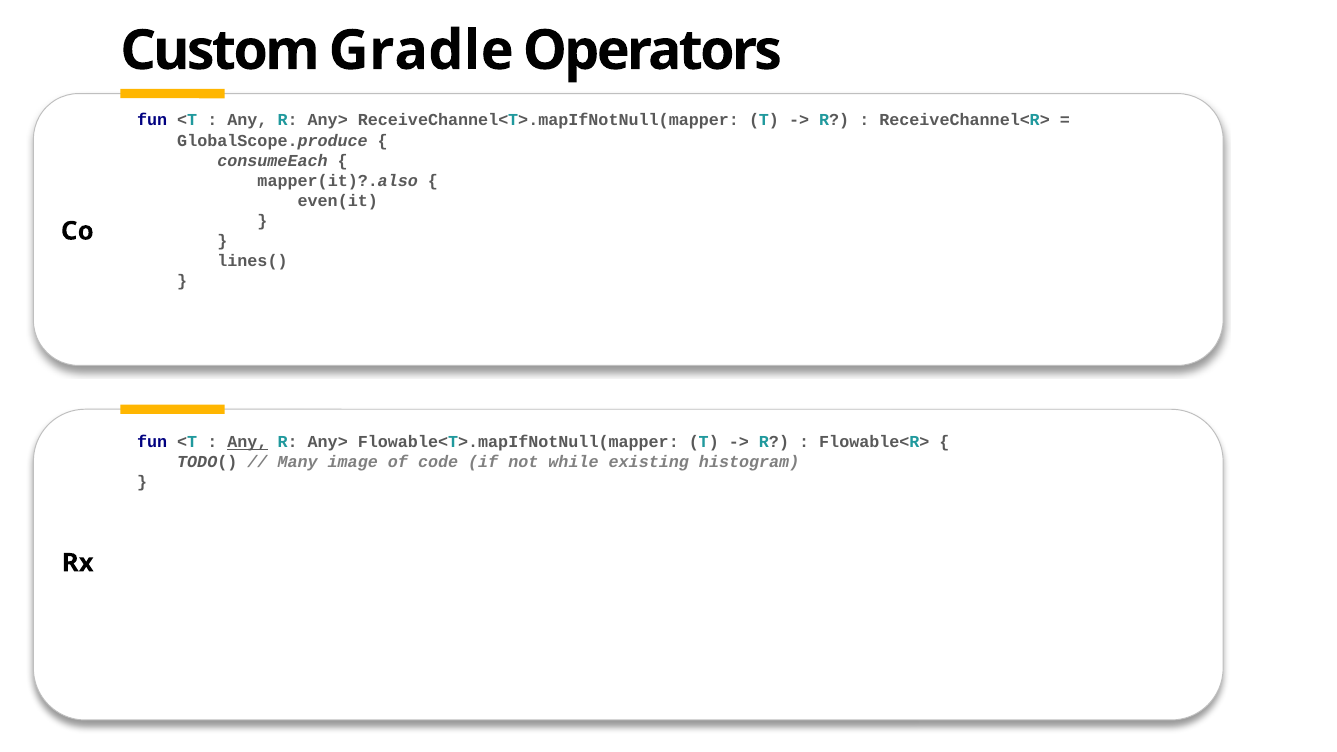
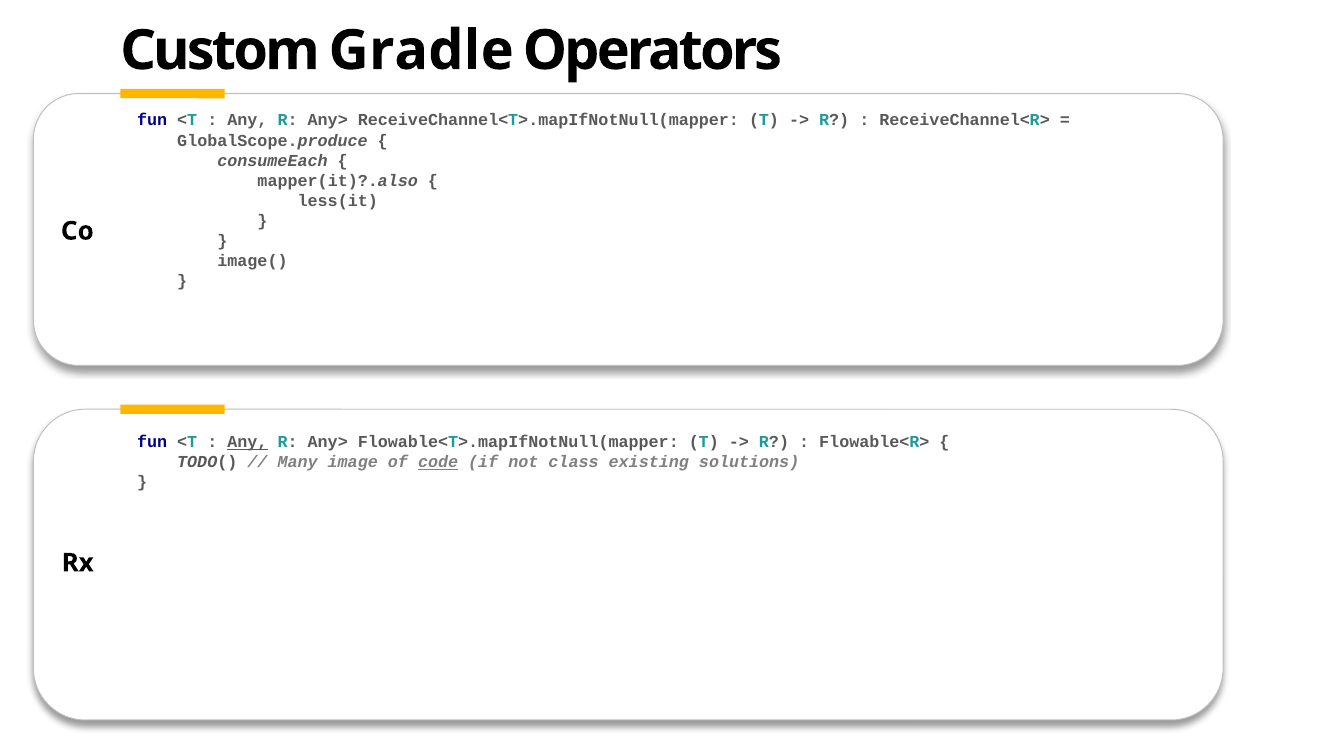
even(it: even(it -> less(it (338, 201)
lines(: lines( -> image( (252, 261)
code underline: none -> present (438, 462)
while: while -> class (574, 462)
histogram: histogram -> solutions (749, 462)
